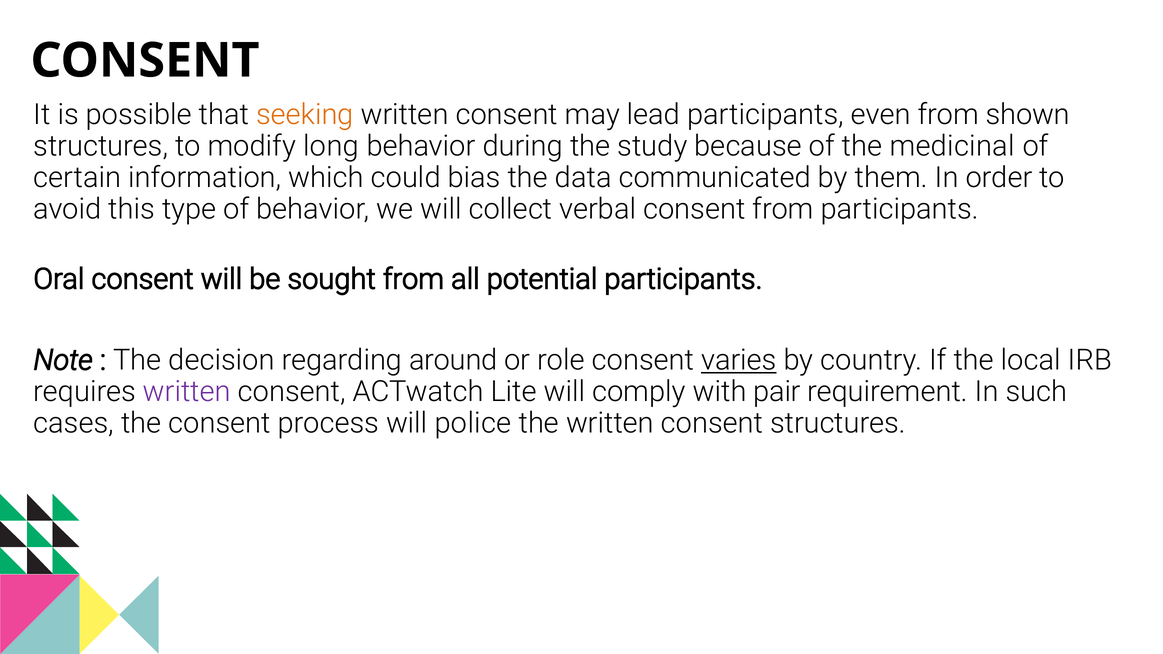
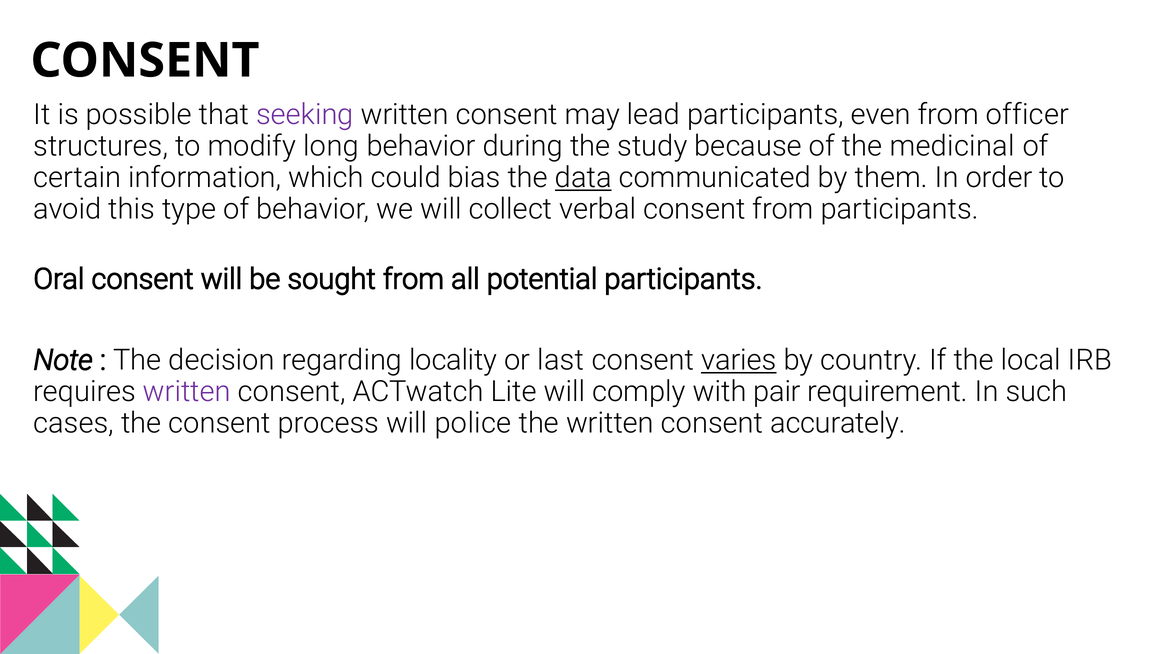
seeking colour: orange -> purple (305, 115)
shown: shown -> officer (1028, 115)
data underline: none -> present (583, 178)
around: around -> locality (453, 360)
role: role -> last (561, 360)
consent structures: structures -> accurately (838, 423)
